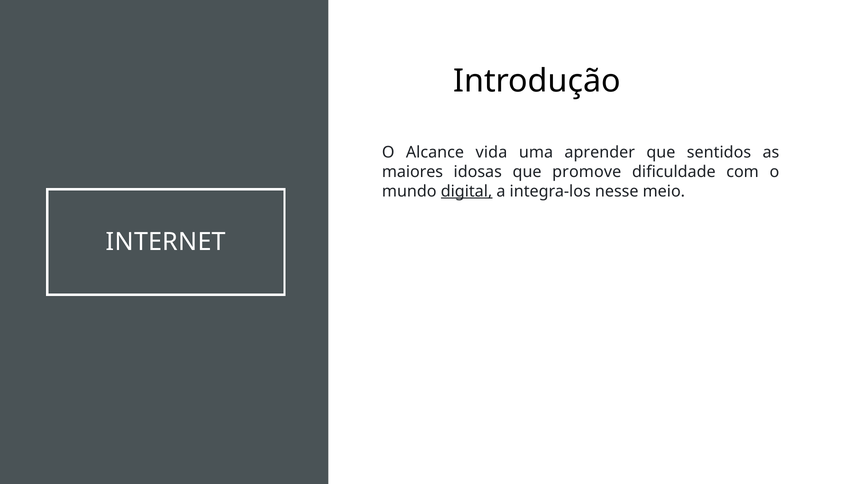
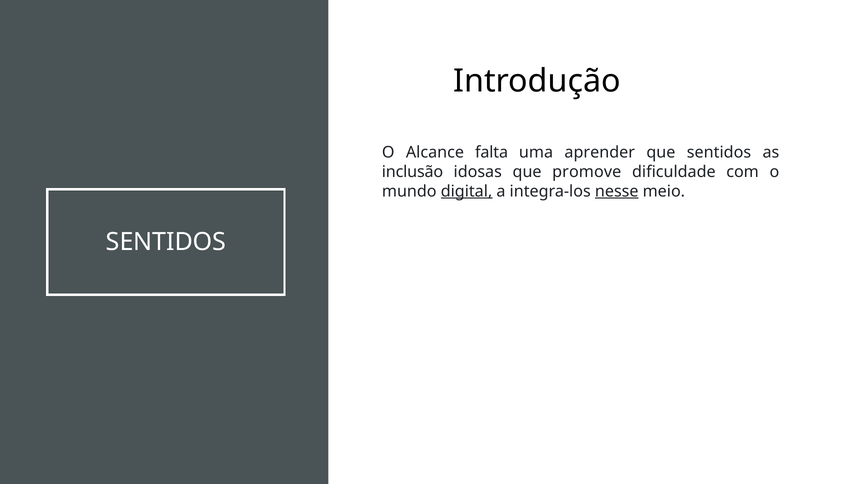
vida: vida -> falta (492, 152)
maiores: maiores -> inclusão (413, 172)
nesse underline: none -> present (617, 191)
INTERNET: INTERNET -> SENTIDOS (166, 242)
